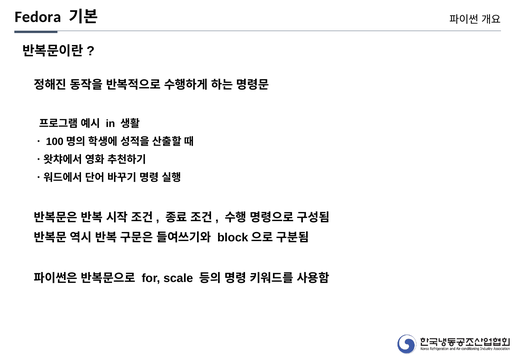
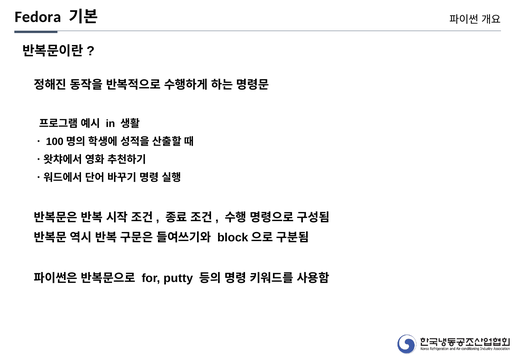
scale: scale -> putty (178, 278)
